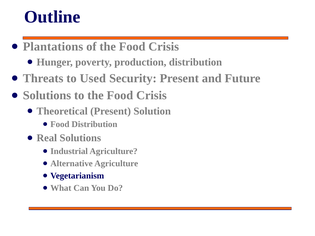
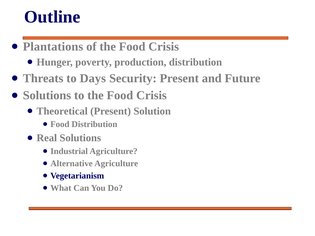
Used: Used -> Days (93, 78)
